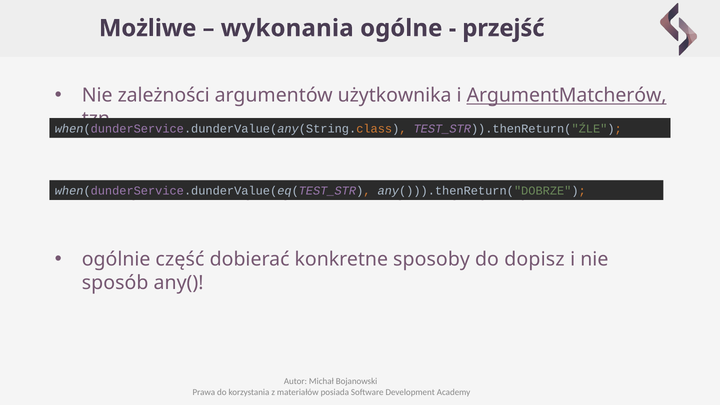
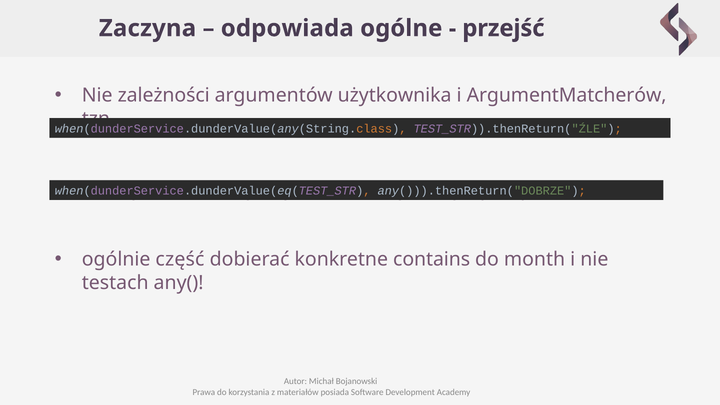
Możliwe: Możliwe -> Zaczyna (147, 28)
wykonania: wykonania -> odpowiada (287, 28)
ArgumentMatcherów underline: present -> none (567, 96)
sposoby: sposoby -> contains (432, 259)
dopisz: dopisz -> month (535, 259)
sposób: sposób -> testach (115, 283)
